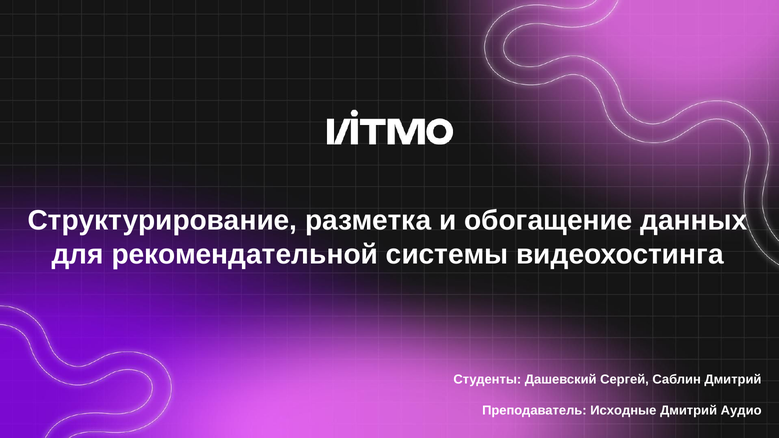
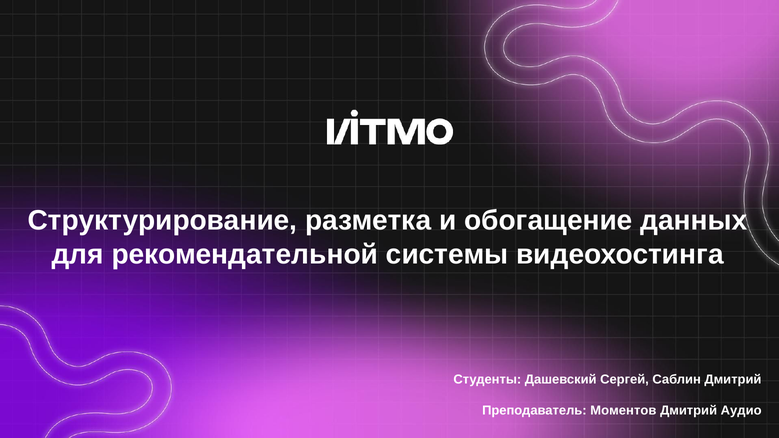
Исходные: Исходные -> Моментов (623, 411)
